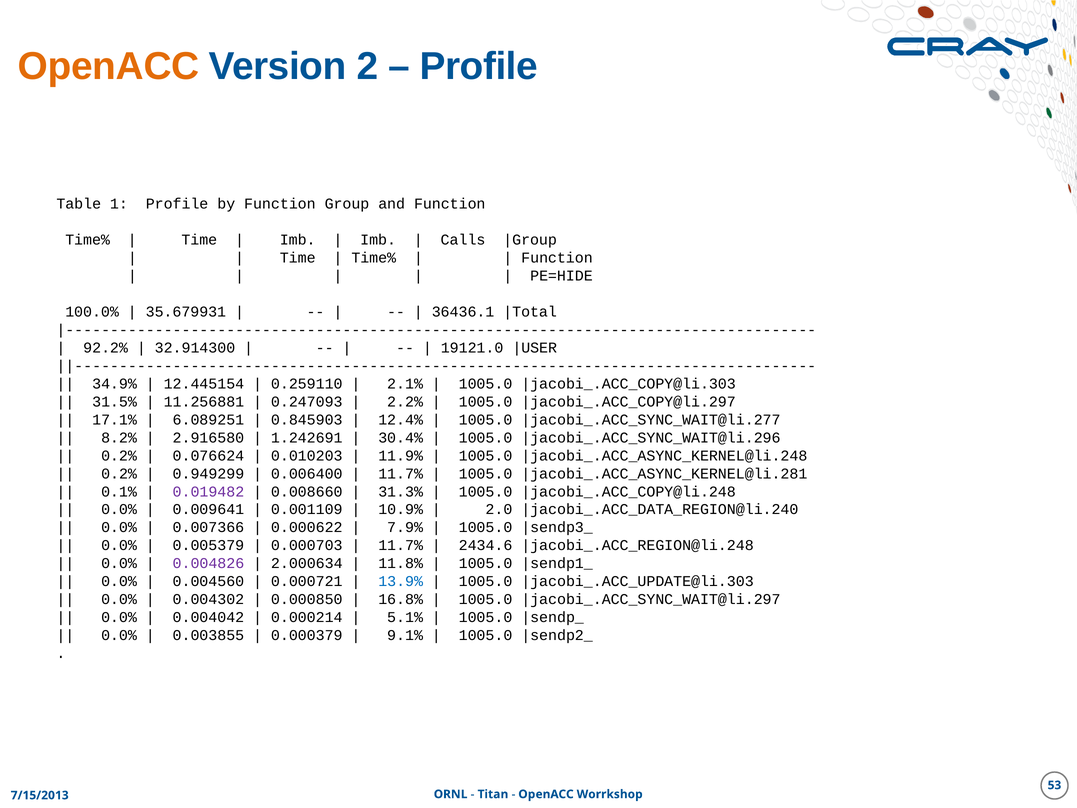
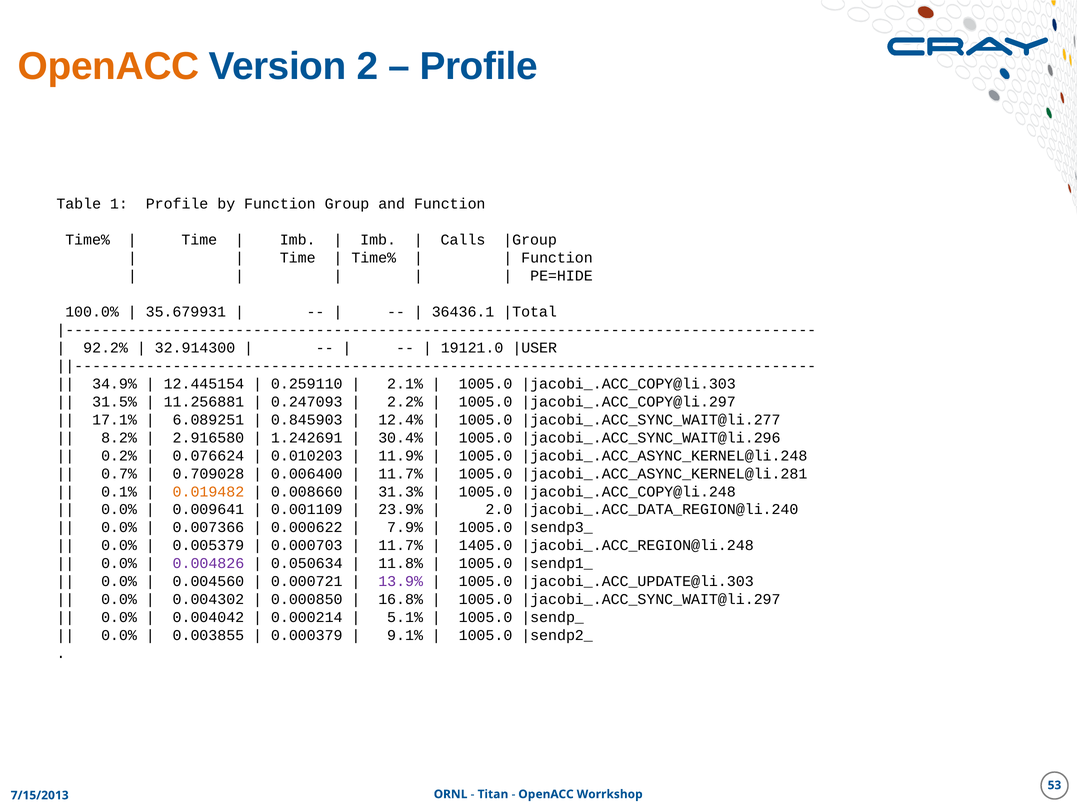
0.2%: 0.2% -> 0.7% (119, 473)
0.949299: 0.949299 -> 0.709028 (208, 473)
0.019482 colour: purple -> orange (208, 491)
10.9%: 10.9% -> 23.9% (401, 509)
2434.6: 2434.6 -> 1405.0 (486, 545)
2.000634: 2.000634 -> 0.050634 (307, 563)
13.9% colour: blue -> purple (401, 581)
